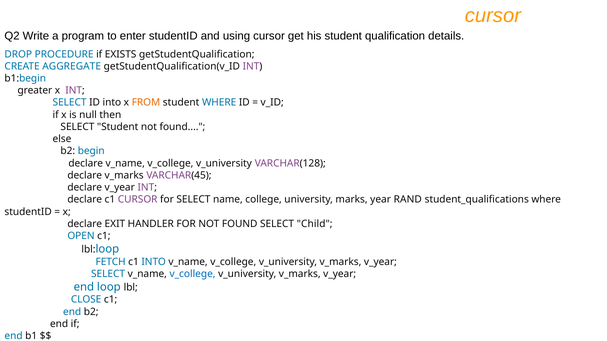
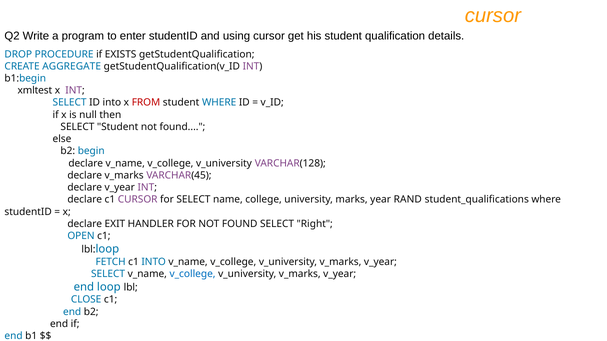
greater: greater -> xmltest (35, 91)
FROM colour: orange -> red (146, 103)
Child: Child -> Right (315, 224)
